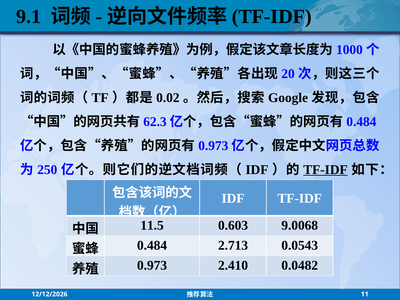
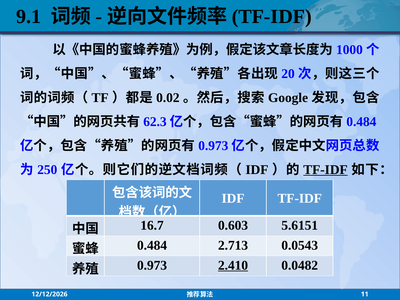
11.5: 11.5 -> 16.7 (152, 225)
9.0068: 9.0068 -> 5.6151 (300, 225)
2.410 underline: none -> present (233, 265)
